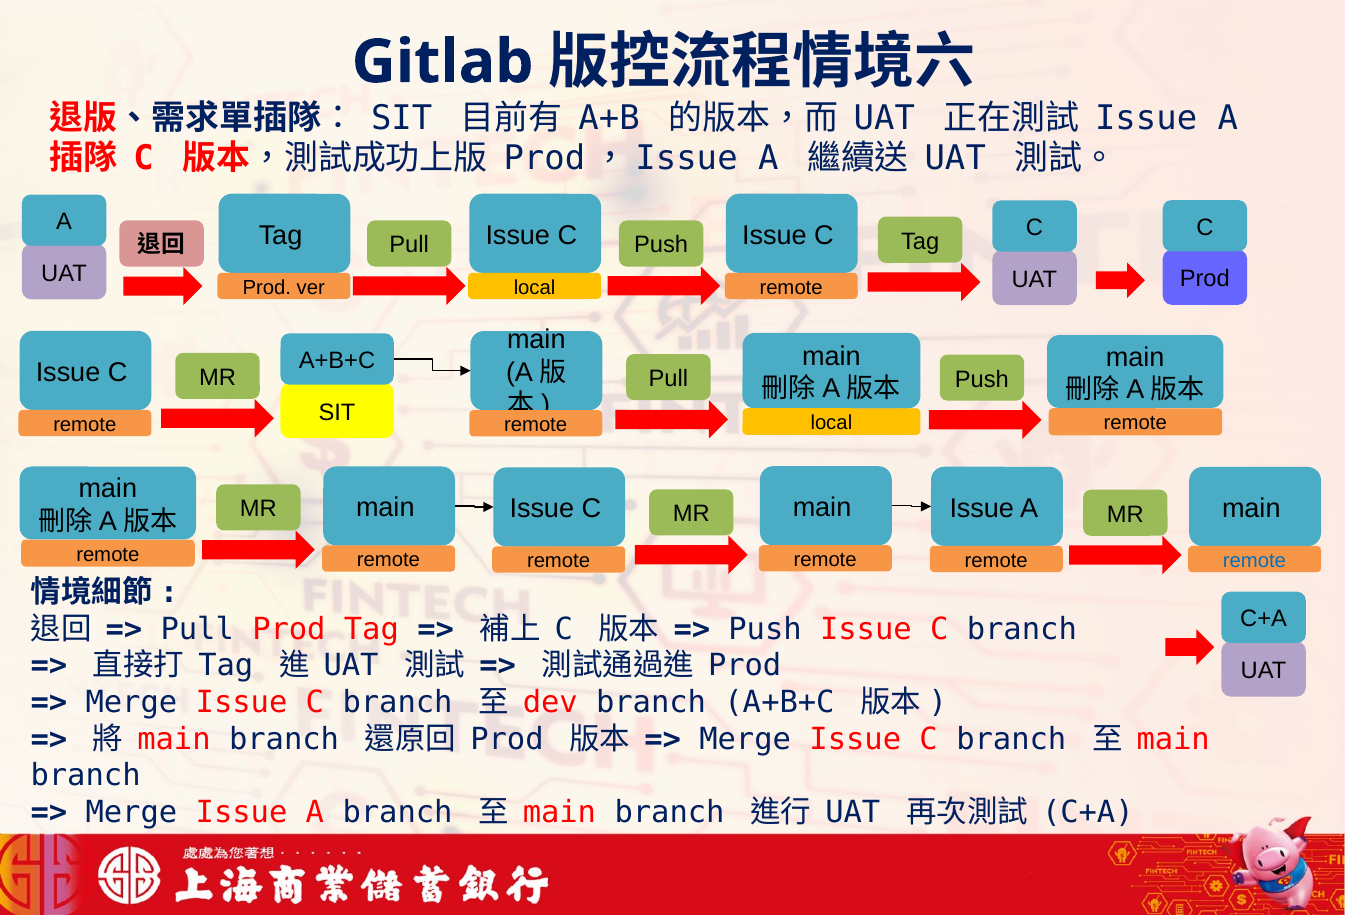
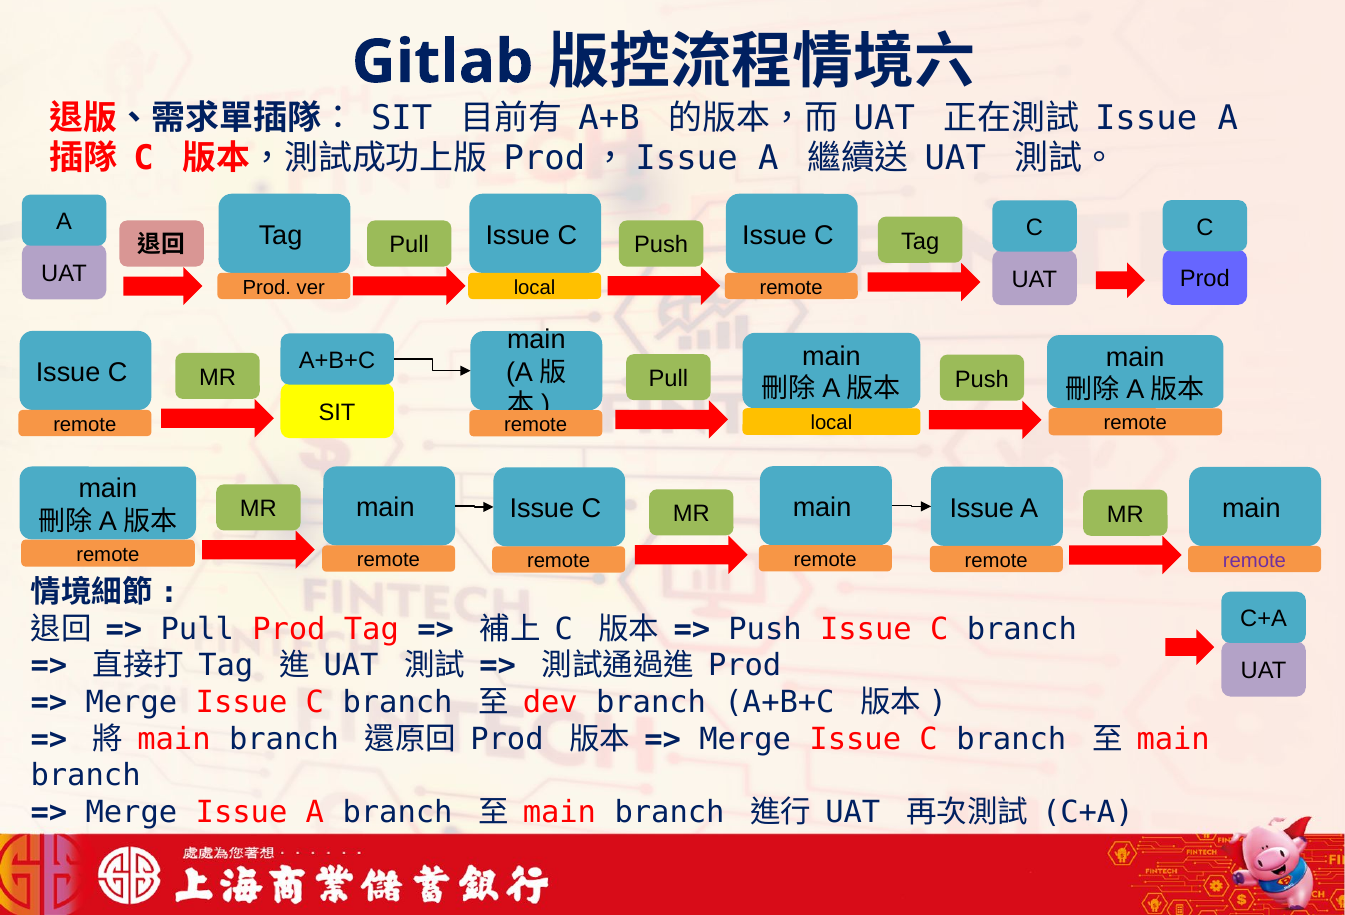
remote colour: blue -> purple (1254, 561)
